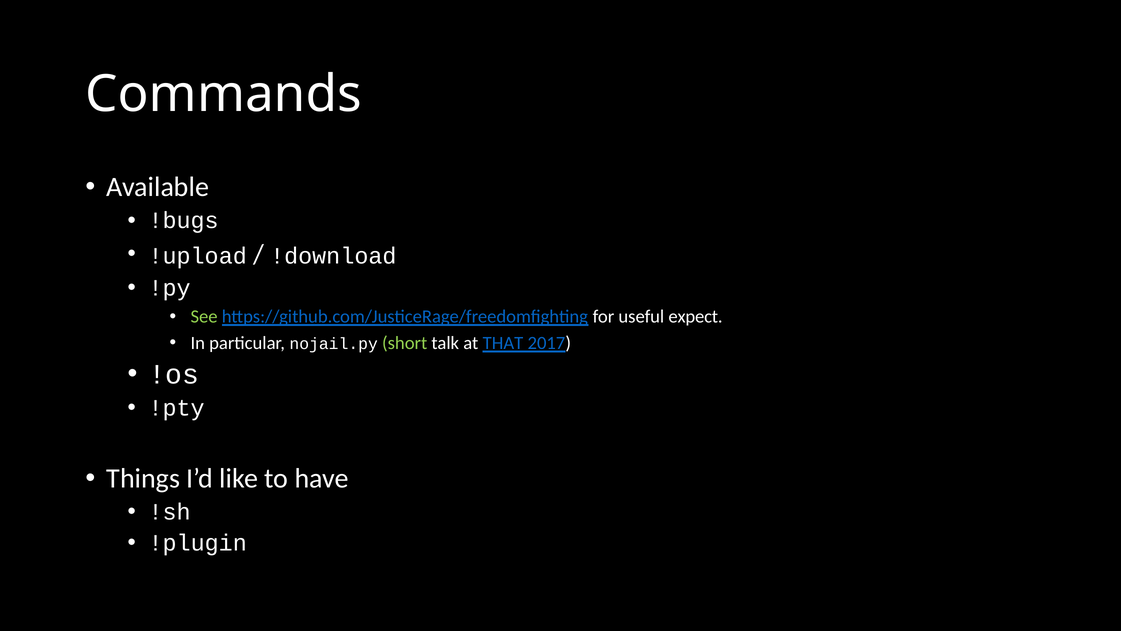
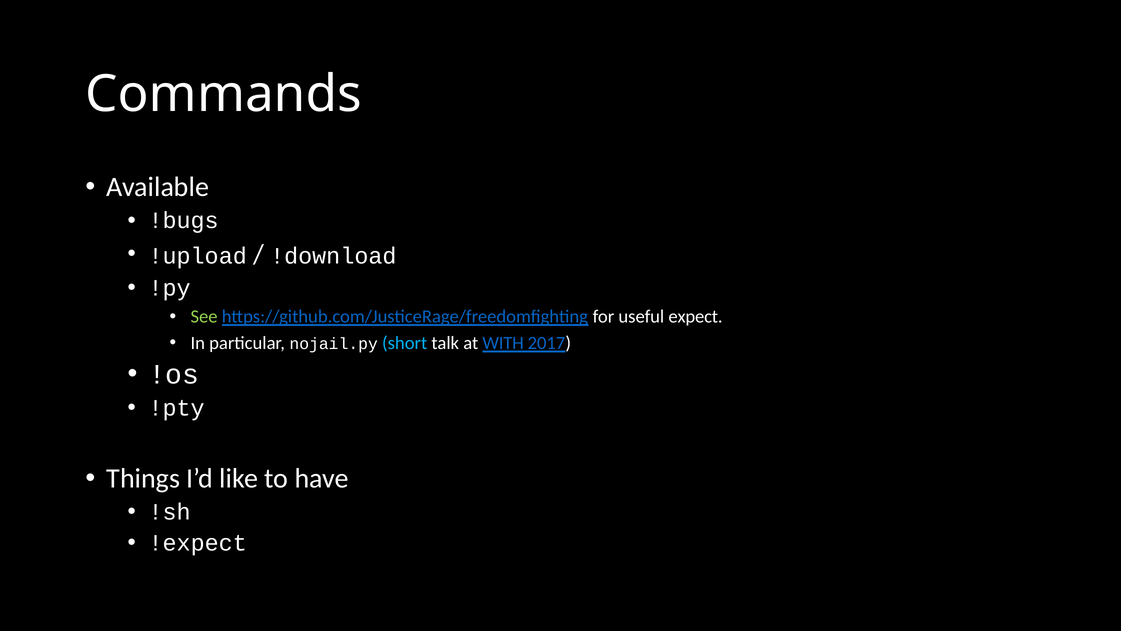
short colour: light green -> light blue (405, 343)
THAT: THAT -> WITH (503, 343)
!plugin: !plugin -> !expect (198, 543)
